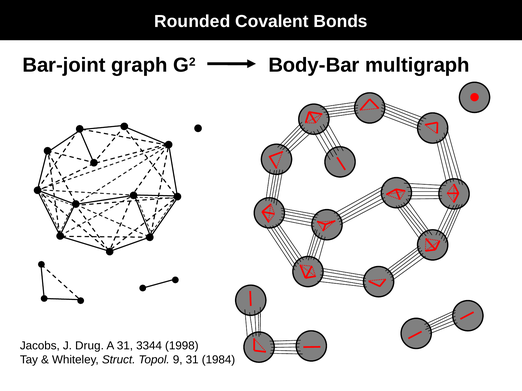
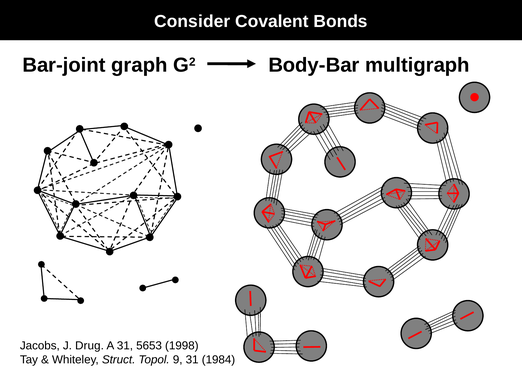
Rounded: Rounded -> Consider (192, 21)
3344: 3344 -> 5653 (149, 346)
